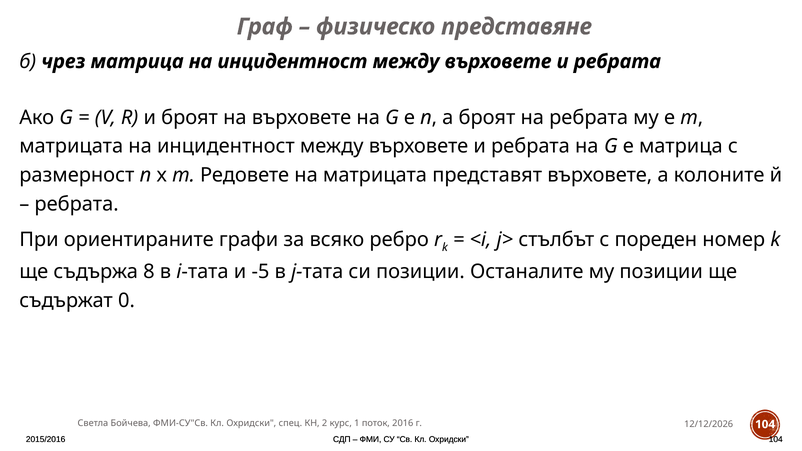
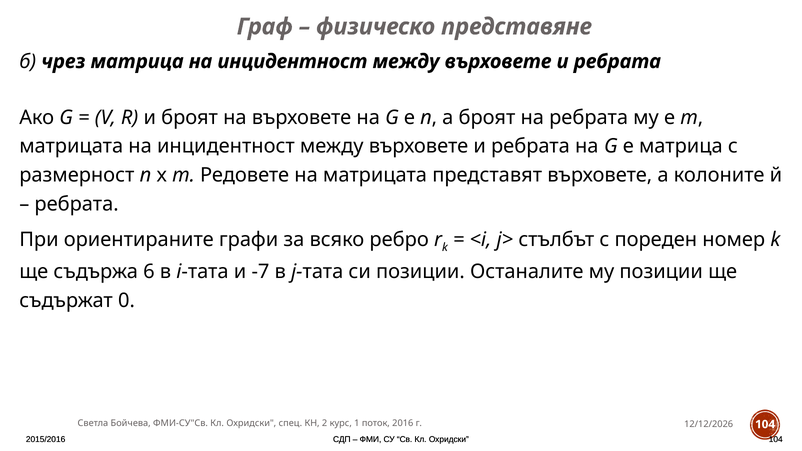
8: 8 -> 6 (149, 272)
-5: -5 -> -7 (260, 272)
